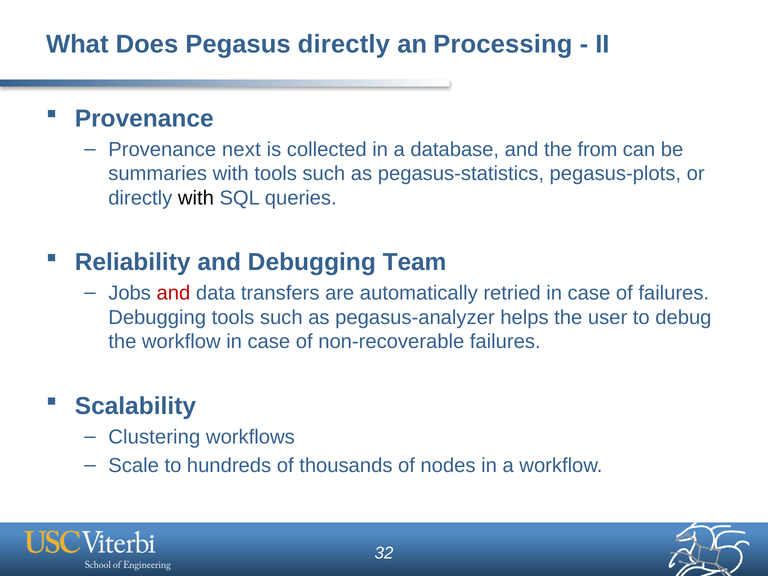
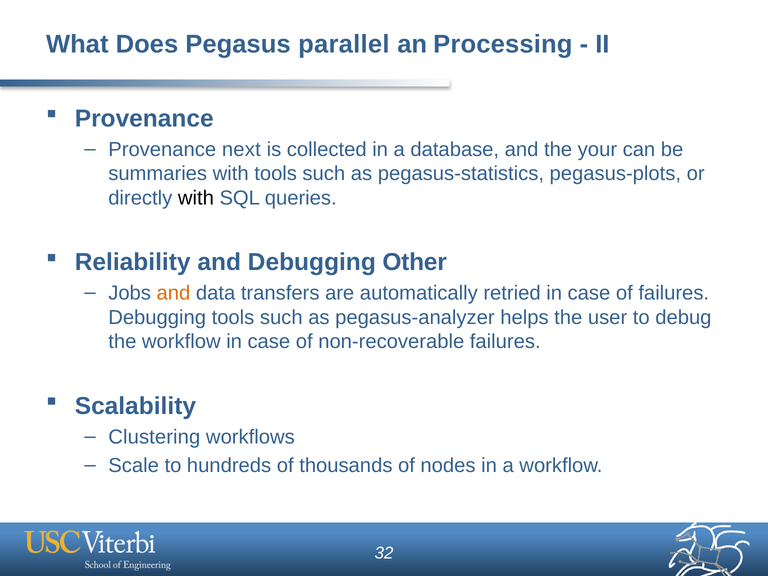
Pegasus directly: directly -> parallel (344, 44)
from: from -> your (597, 149)
Team: Team -> Other (415, 262)
and colour: red -> orange (173, 293)
